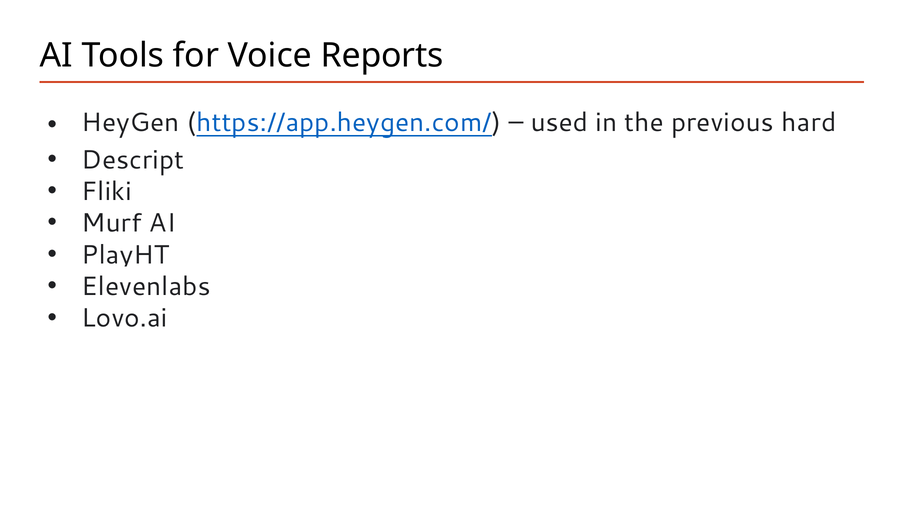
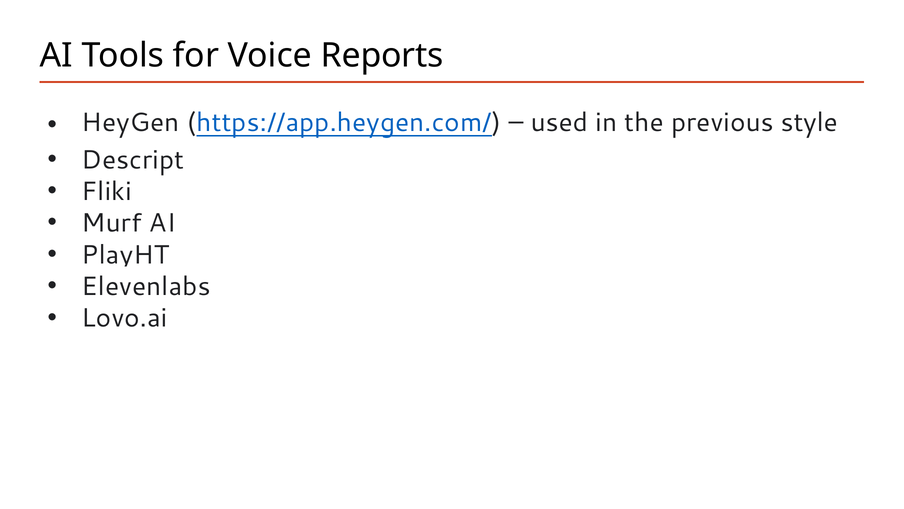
hard: hard -> style (809, 122)
